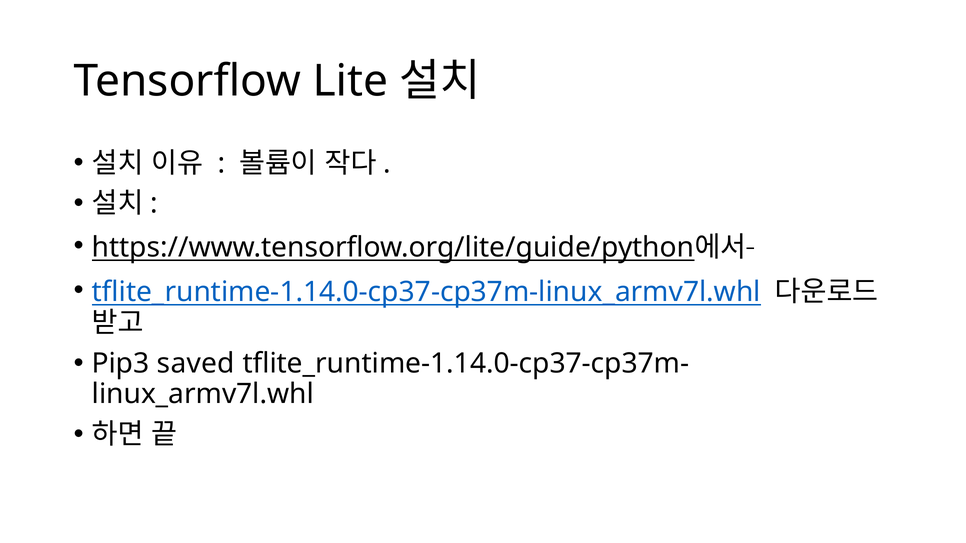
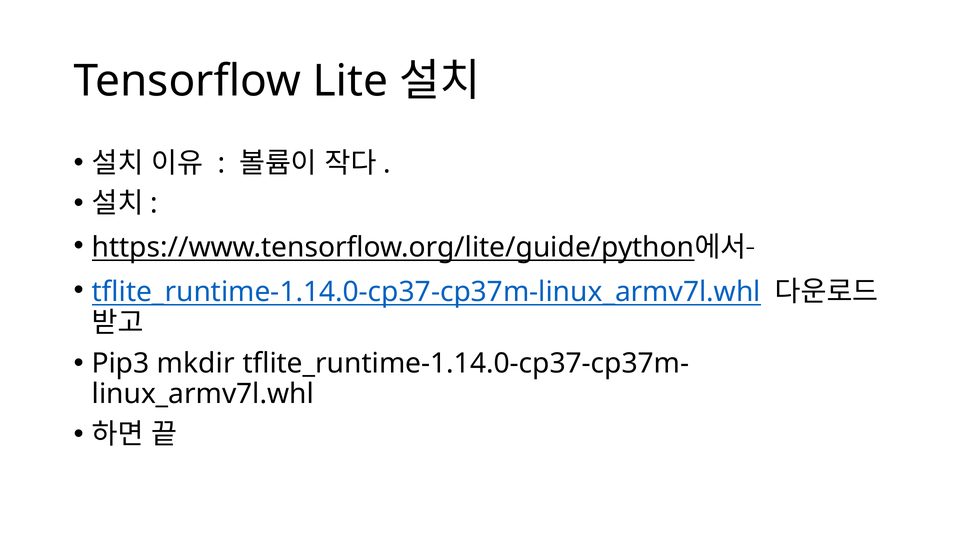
saved: saved -> mkdir (196, 364)
